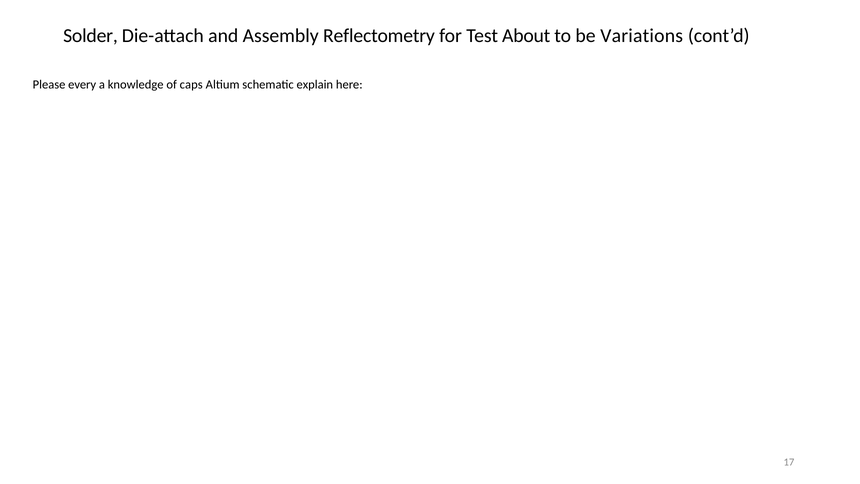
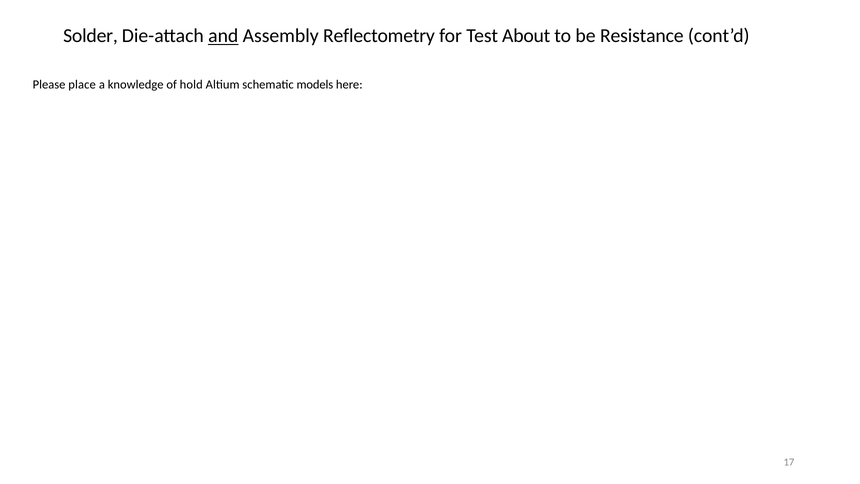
and underline: none -> present (223, 36)
Variations: Variations -> Resistance (642, 36)
every: every -> place (82, 85)
caps: caps -> hold (191, 85)
explain: explain -> models (315, 85)
